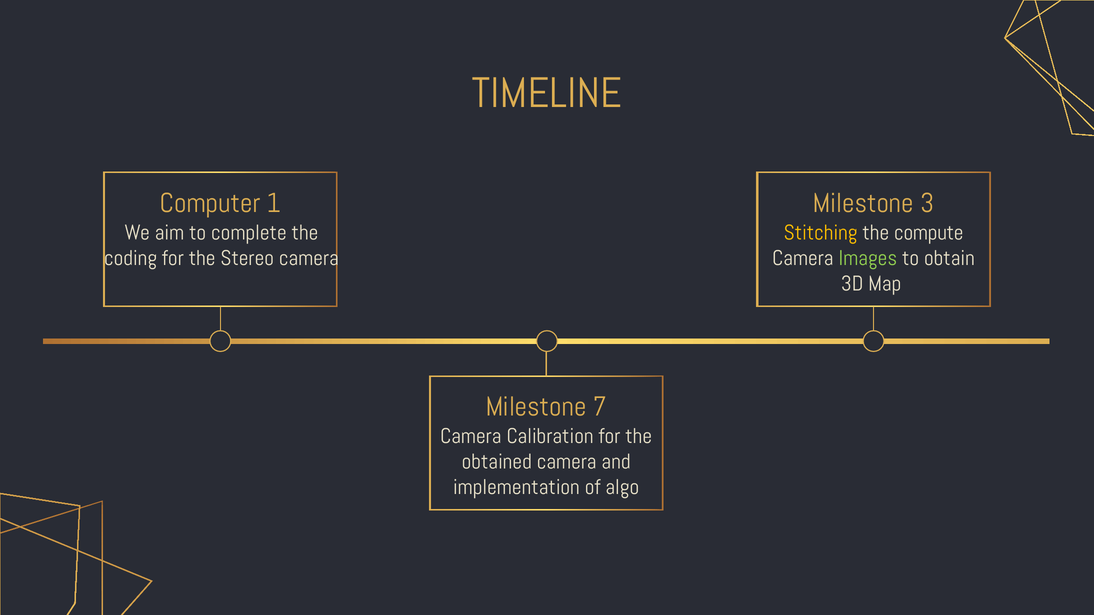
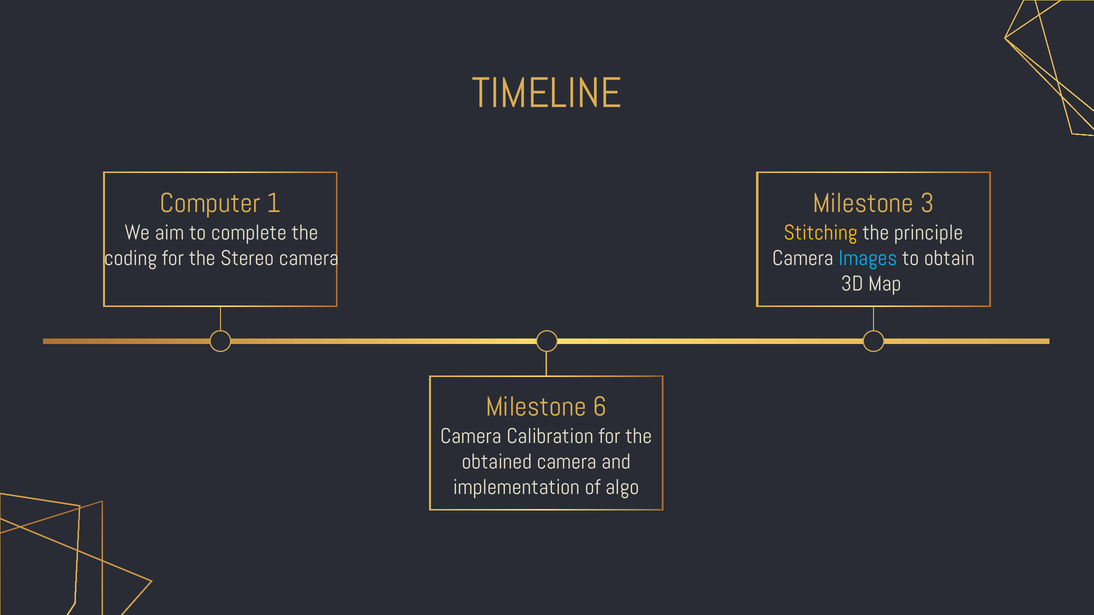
compute: compute -> principle (929, 233)
Images colour: light green -> light blue (868, 258)
7: 7 -> 6 (600, 407)
